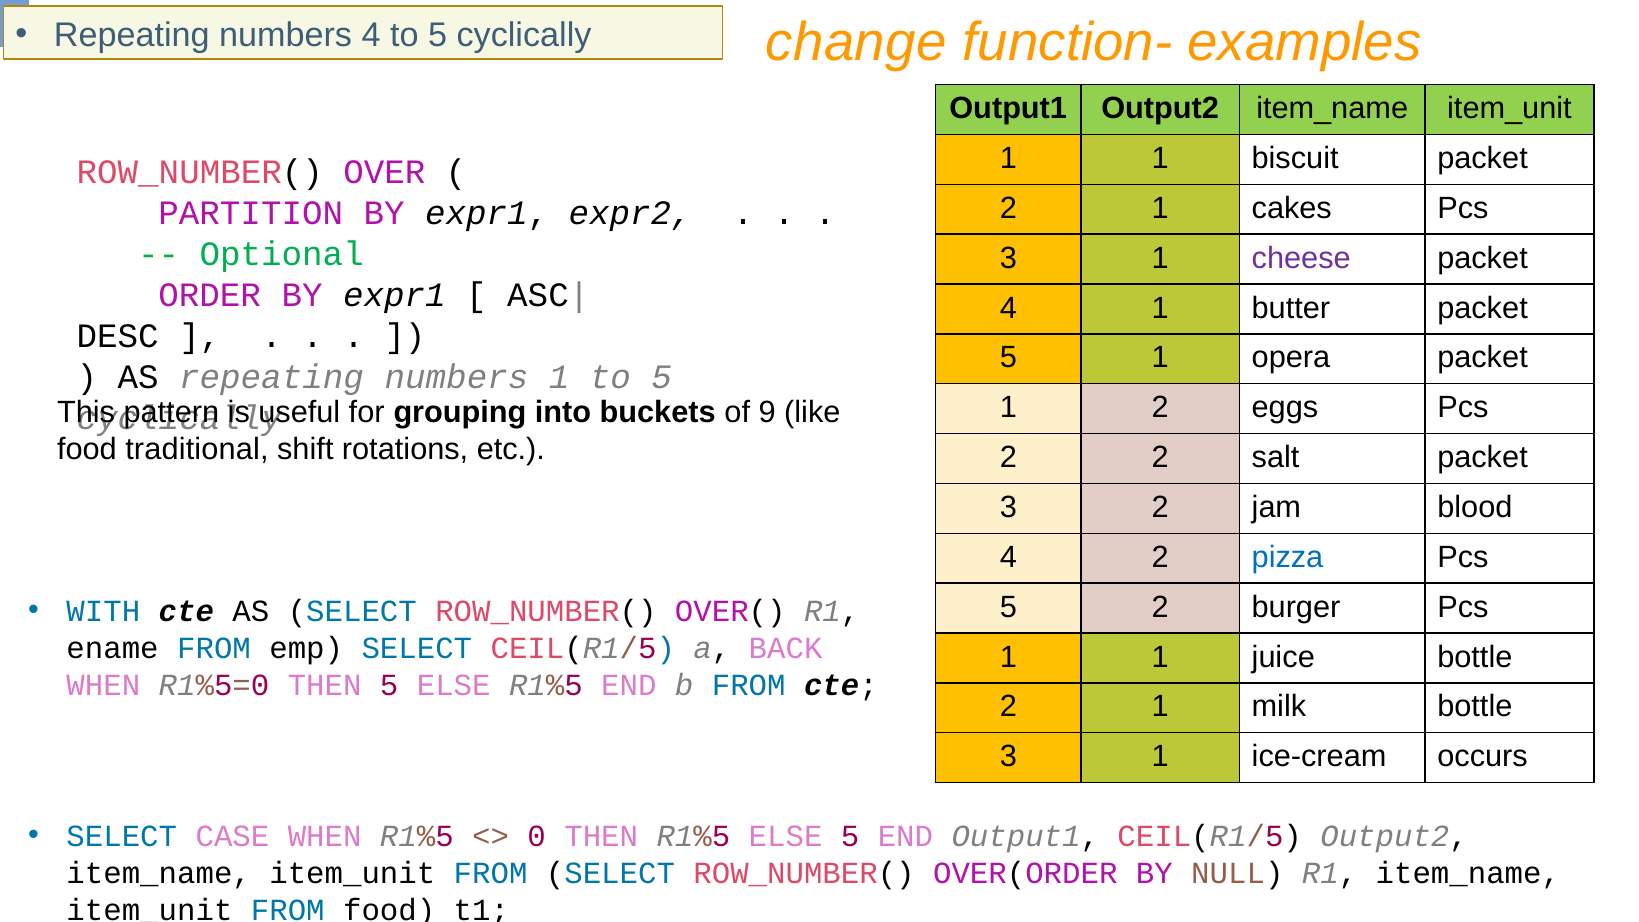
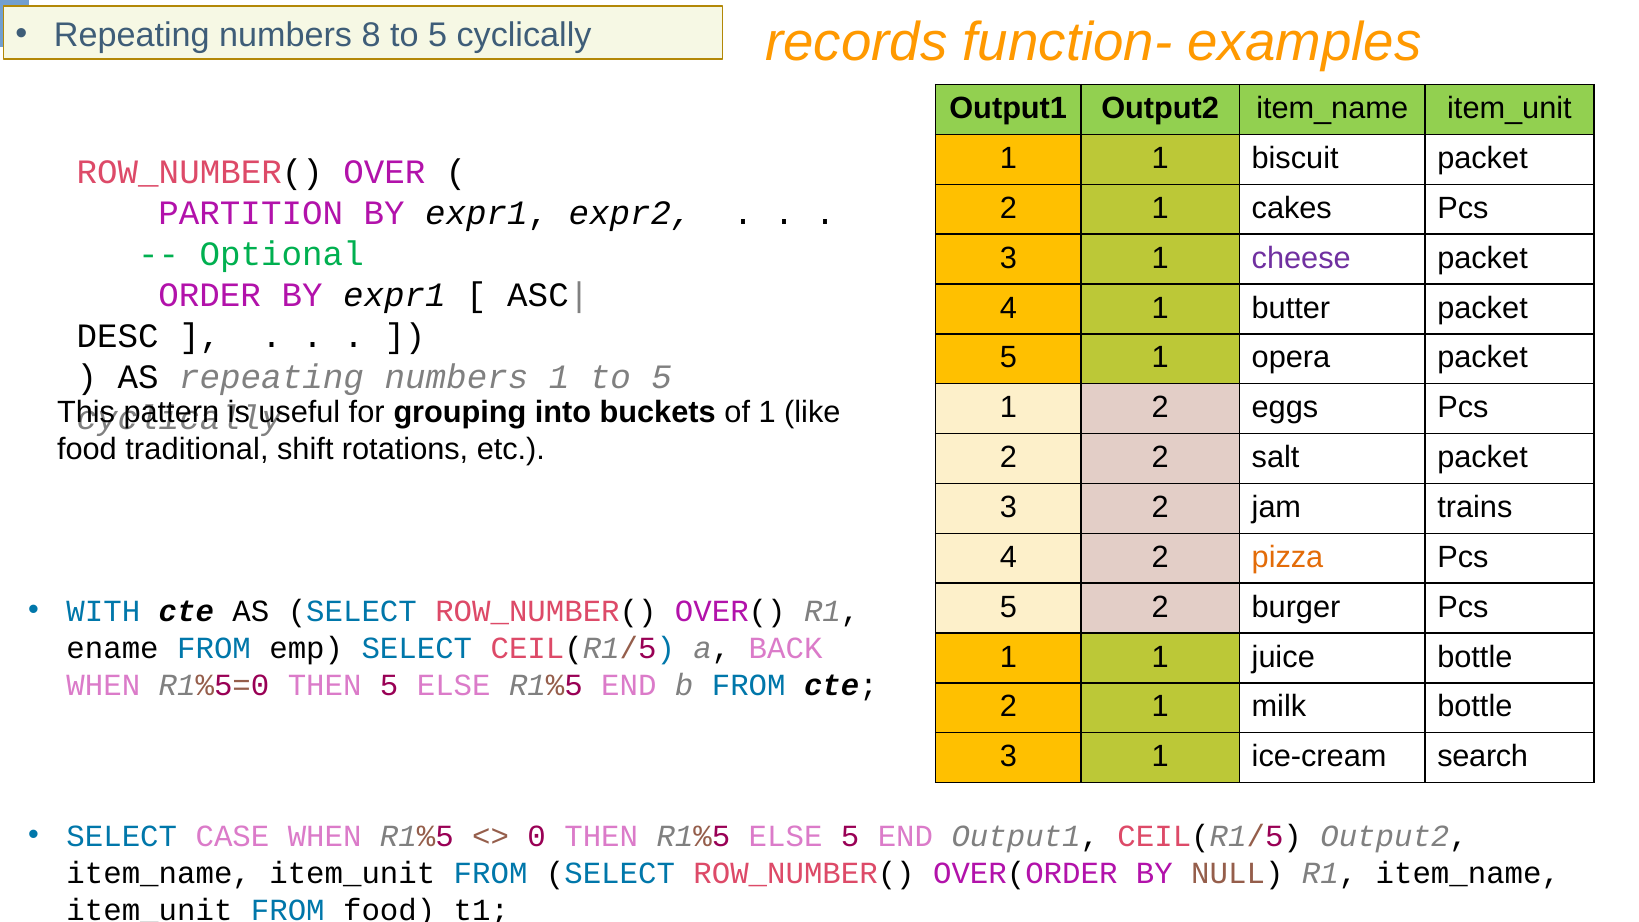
numbers 4: 4 -> 8 (371, 35)
change: change -> records (856, 43)
of 9: 9 -> 1 (767, 412)
blood: blood -> trains (1475, 507)
pizza colour: blue -> orange (1288, 557)
occurs: occurs -> search (1483, 757)
